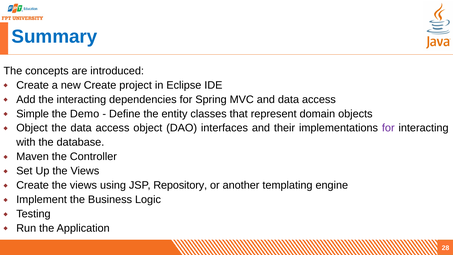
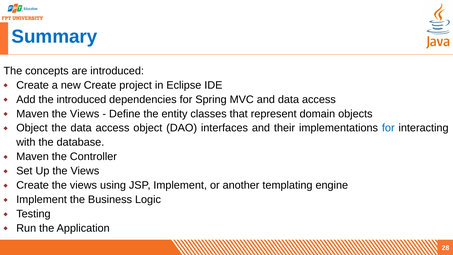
the interacting: interacting -> introduced (81, 99)
Simple: Simple -> Maven (33, 114)
Demo: Demo -> Views (85, 114)
for colour: purple -> blue (388, 128)
JSP Repository: Repository -> Implement (180, 185)
